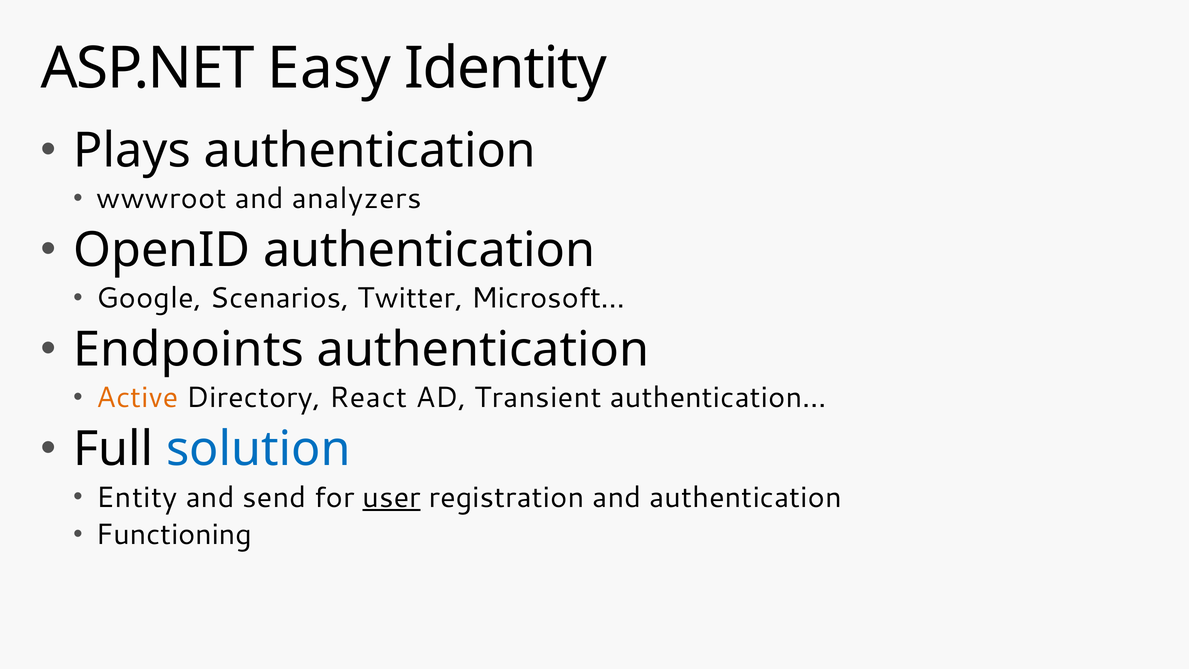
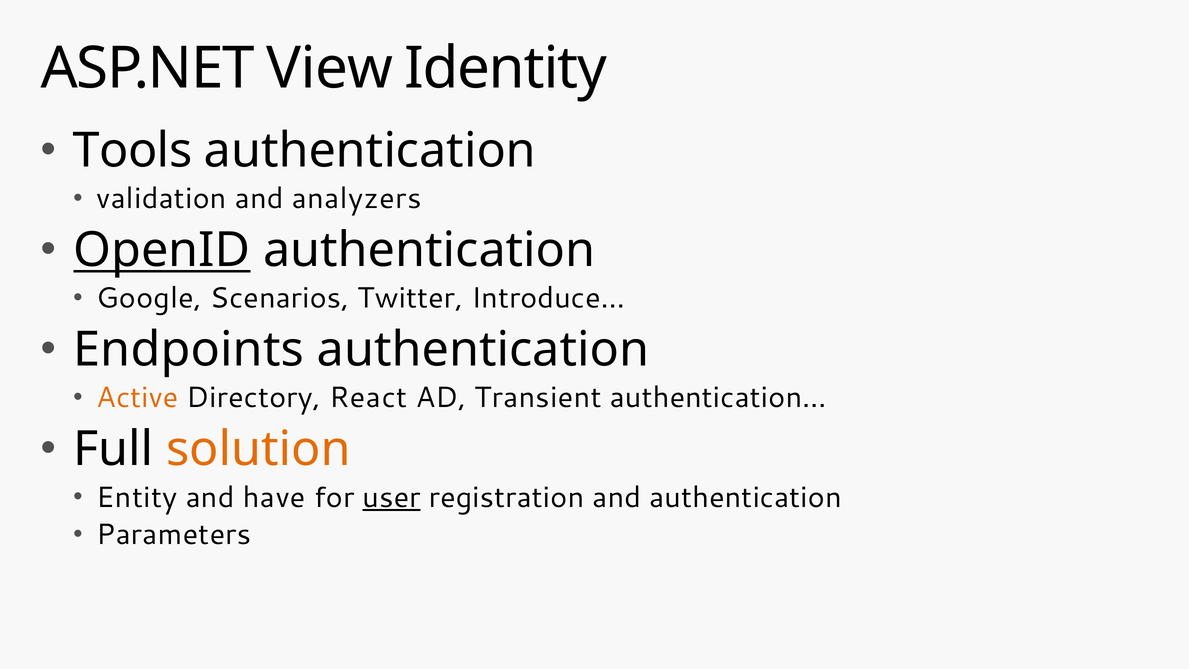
Easy: Easy -> View (330, 68)
Plays: Plays -> Tools (132, 151)
wwwroot: wwwroot -> validation (162, 199)
OpenID underline: none -> present (162, 250)
Microsoft…: Microsoft… -> Introduce… (548, 298)
solution colour: blue -> orange (258, 449)
send: send -> have (274, 497)
Functioning: Functioning -> Parameters (174, 535)
